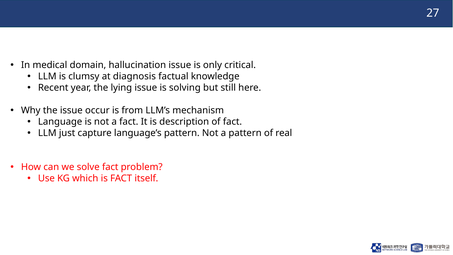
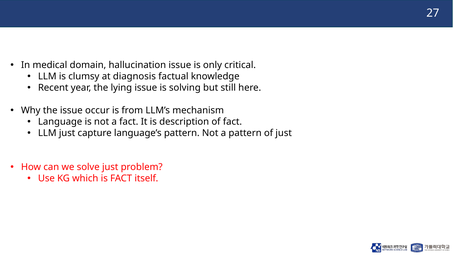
of real: real -> just (284, 133)
solve fact: fact -> just (110, 167)
